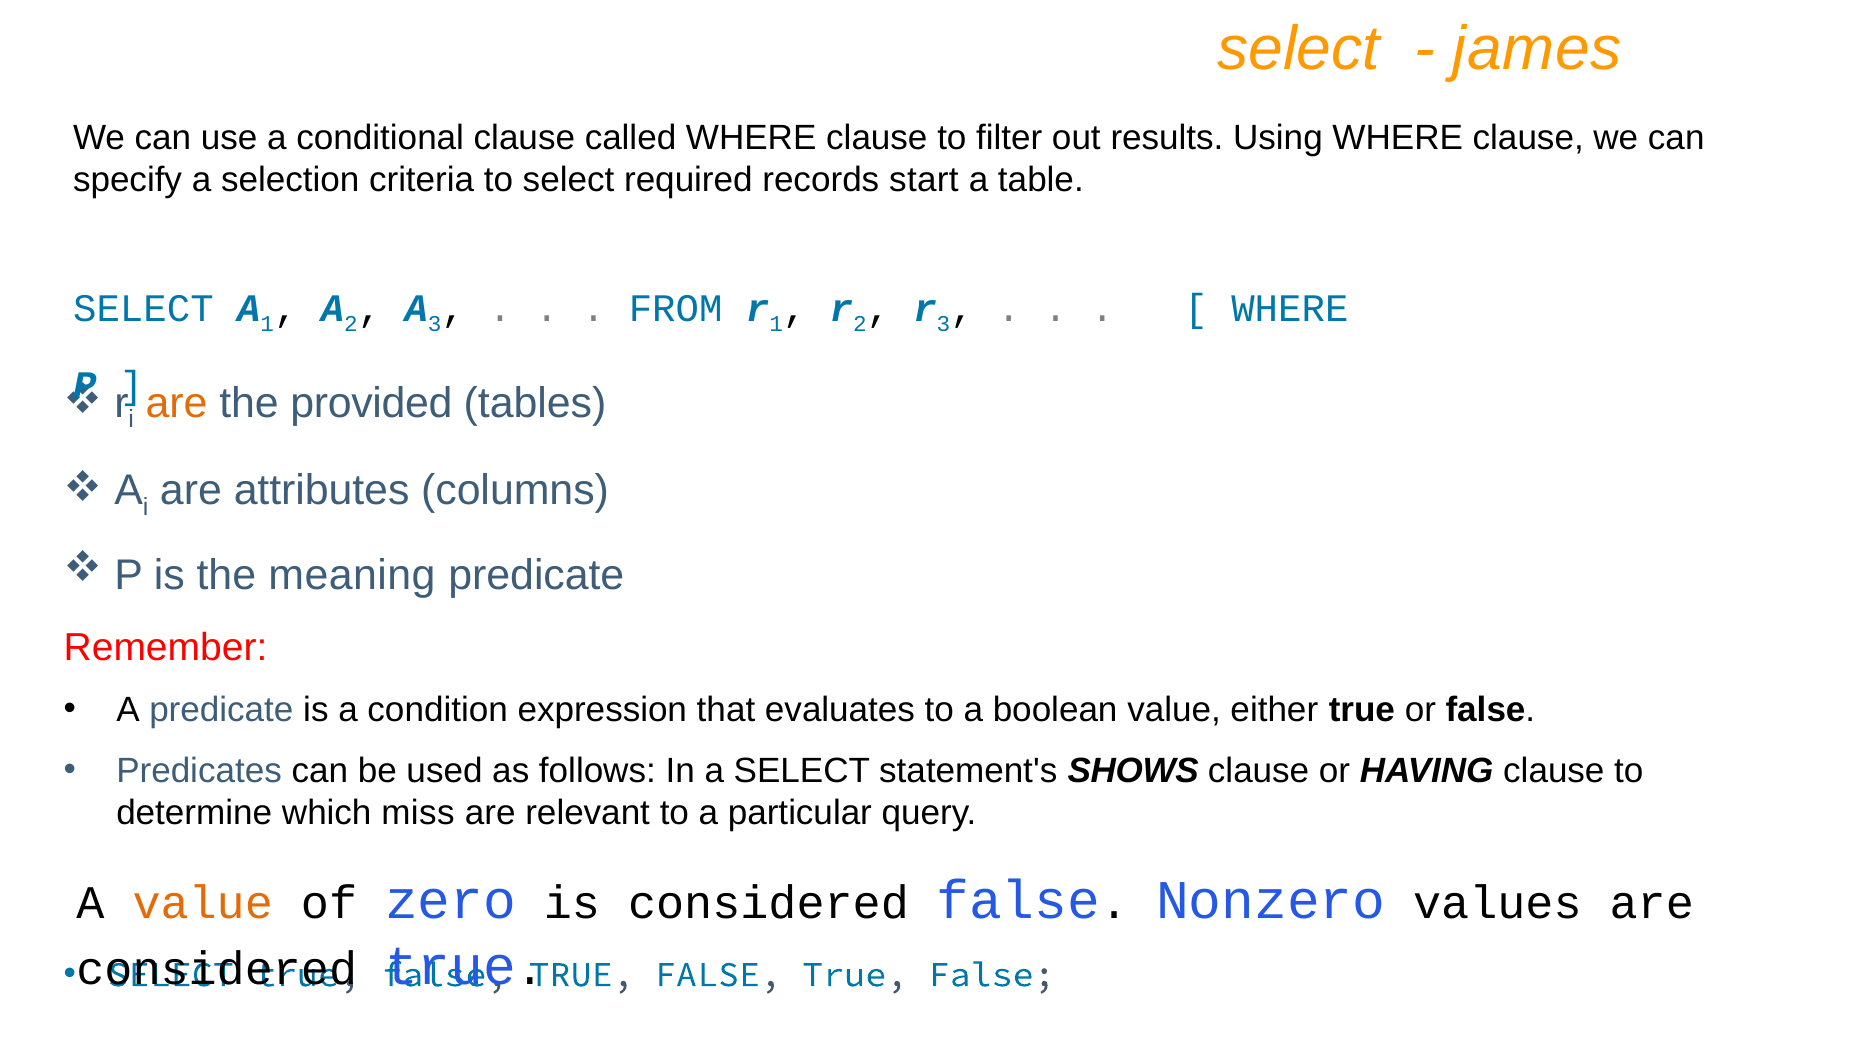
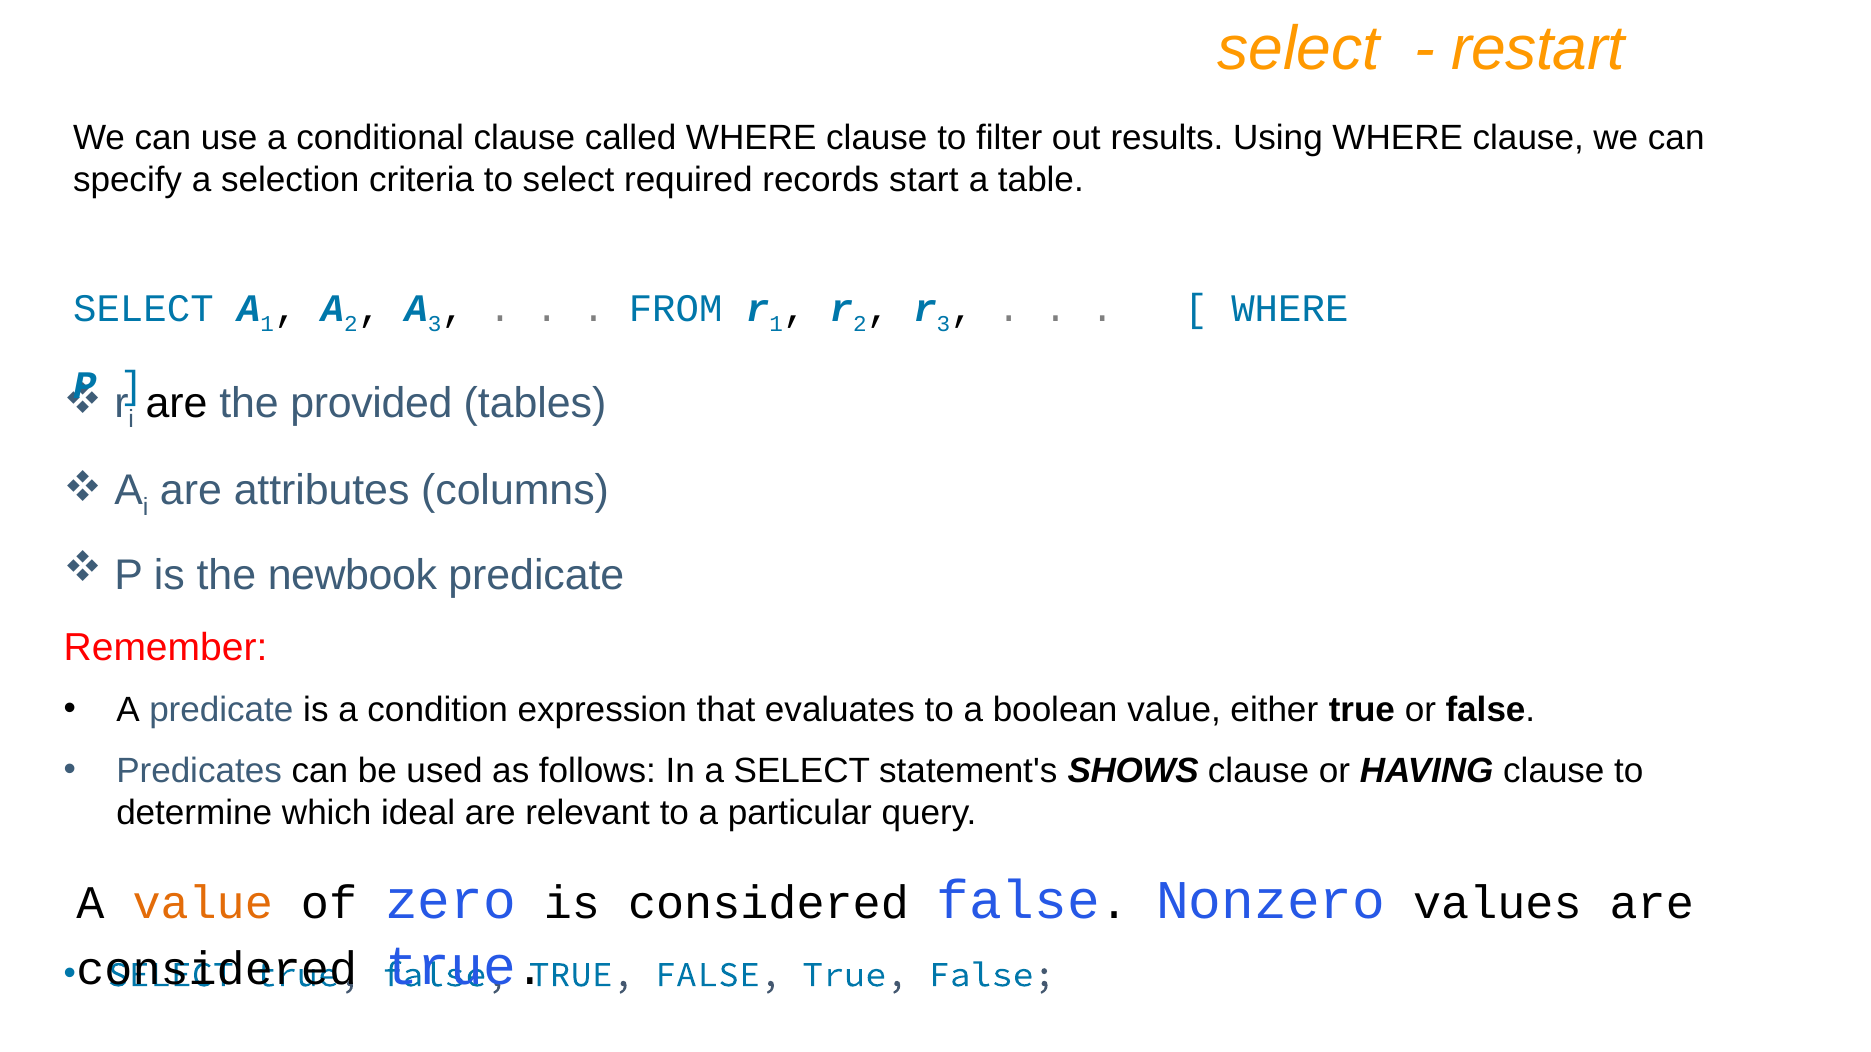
james: james -> restart (1538, 49)
are colour: orange -> black (176, 403)
meaning: meaning -> newbook (352, 575)
miss: miss -> ideal (418, 813)
